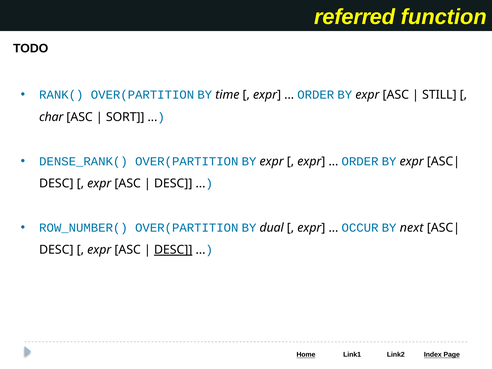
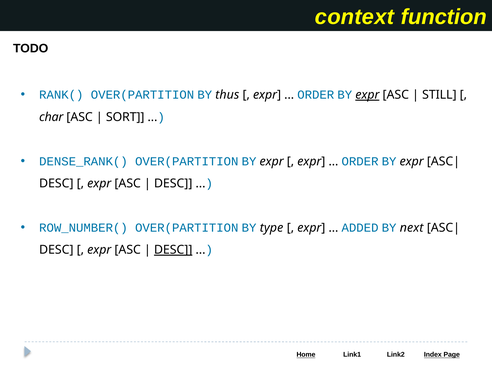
referred: referred -> context (355, 17)
time: time -> thus (227, 95)
expr underline: none -> present (367, 95)
dual: dual -> type (272, 228)
OCCUR: OCCUR -> ADDED (360, 228)
